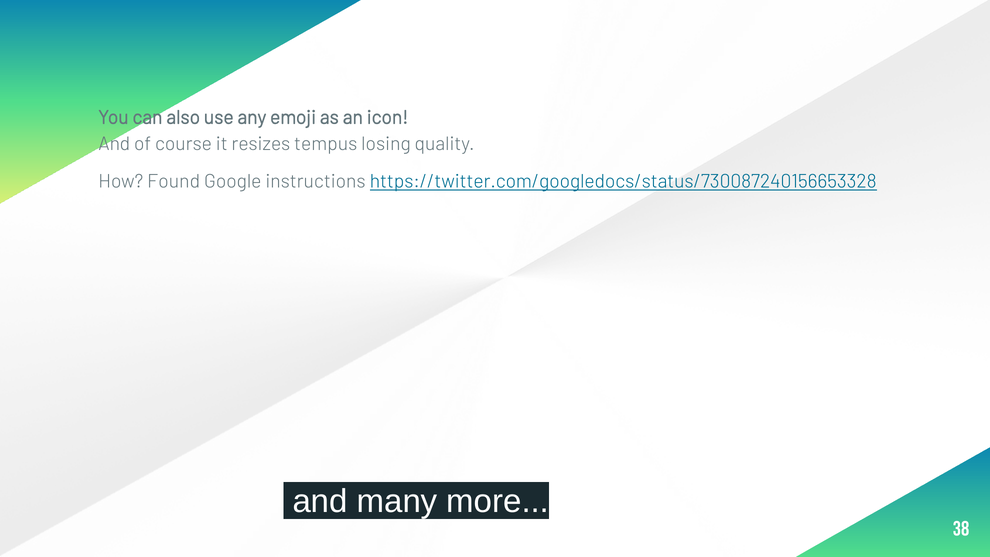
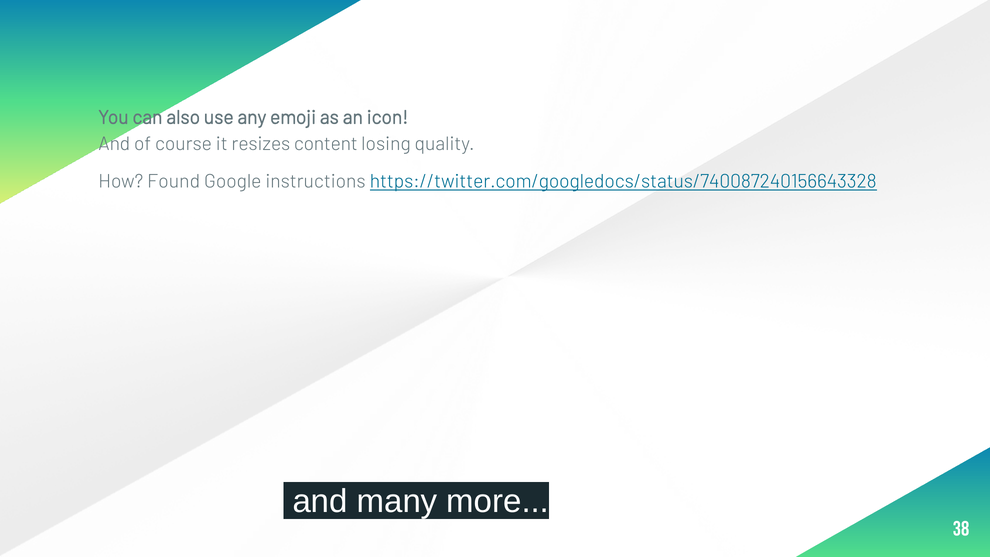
tempus: tempus -> content (326, 144)
https://twitter.com/googledocs/status/730087240156653328: https://twitter.com/googledocs/status/730087240156653328 -> https://twitter.com/googledocs/status/740087240156643328 (623, 181)
